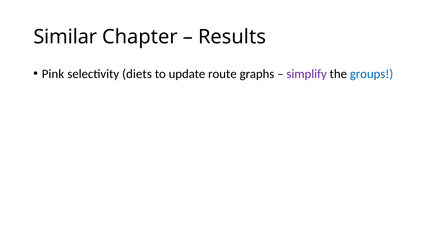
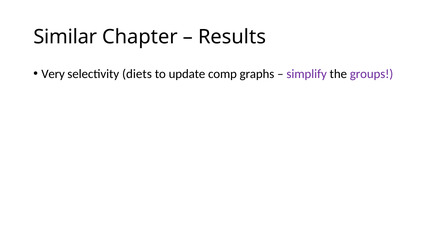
Pink: Pink -> Very (53, 74)
route: route -> comp (222, 74)
groups colour: blue -> purple (372, 74)
